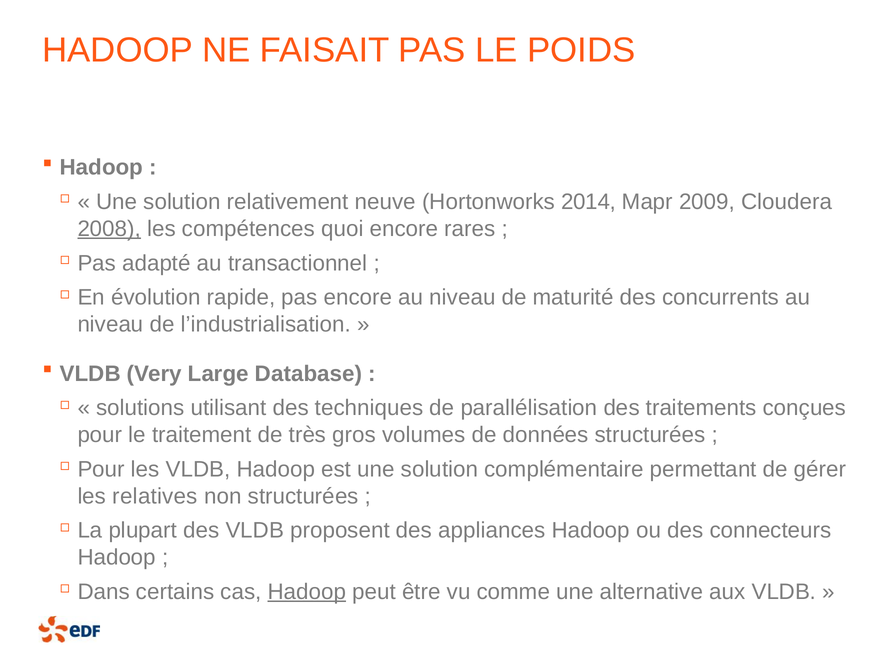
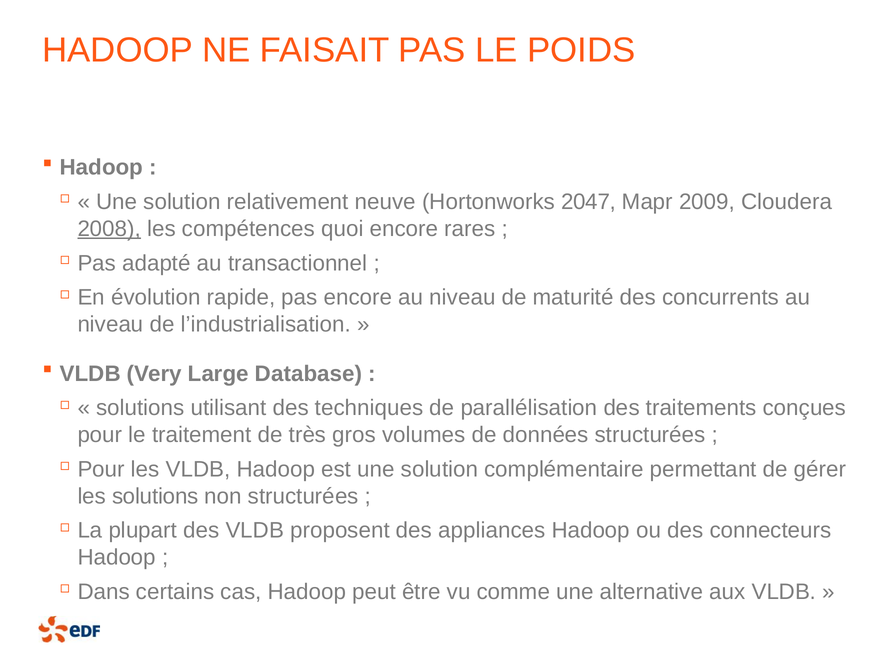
2014: 2014 -> 2047 (589, 202)
les relatives: relatives -> solutions (155, 496)
Hadoop underline: present -> none (307, 592)
